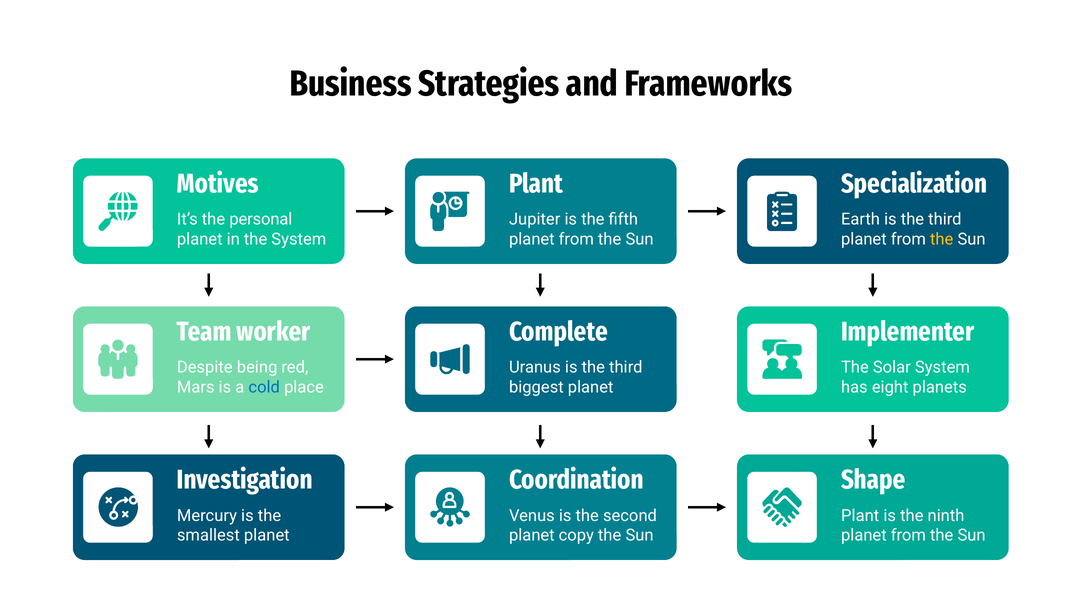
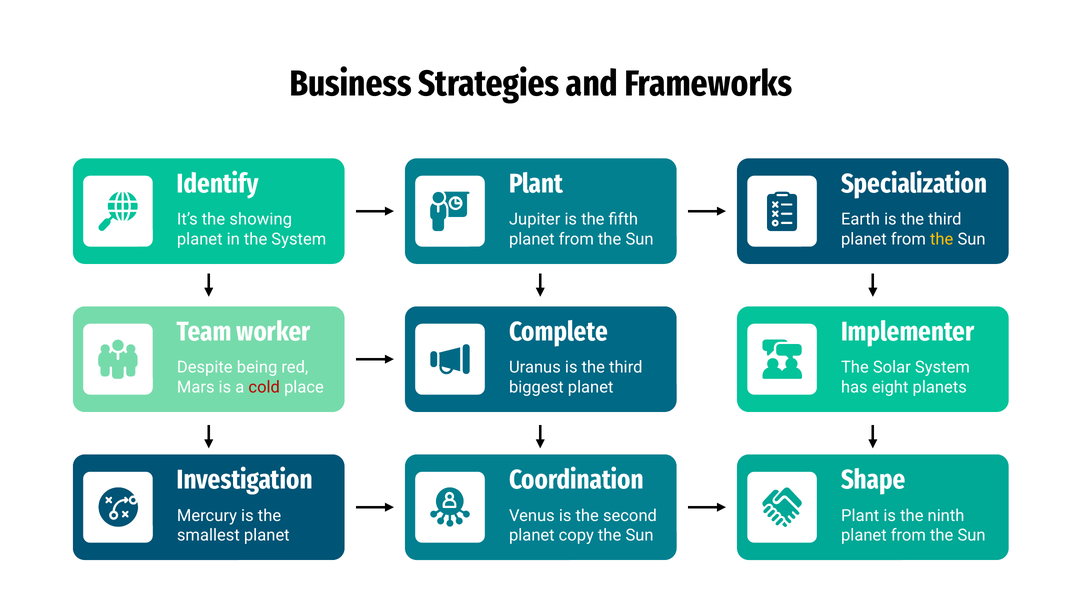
Motives: Motives -> Identify (218, 184)
personal: personal -> showing (261, 219)
cold colour: blue -> red (264, 387)
